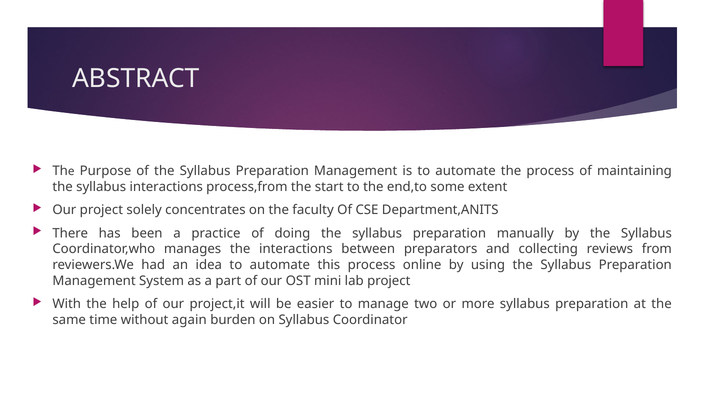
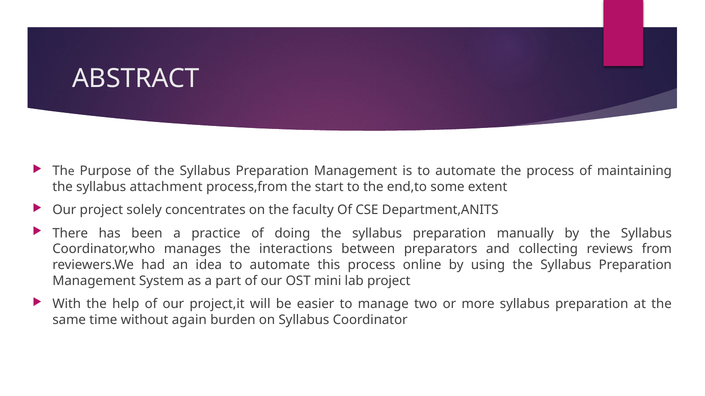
syllabus interactions: interactions -> attachment (166, 187)
